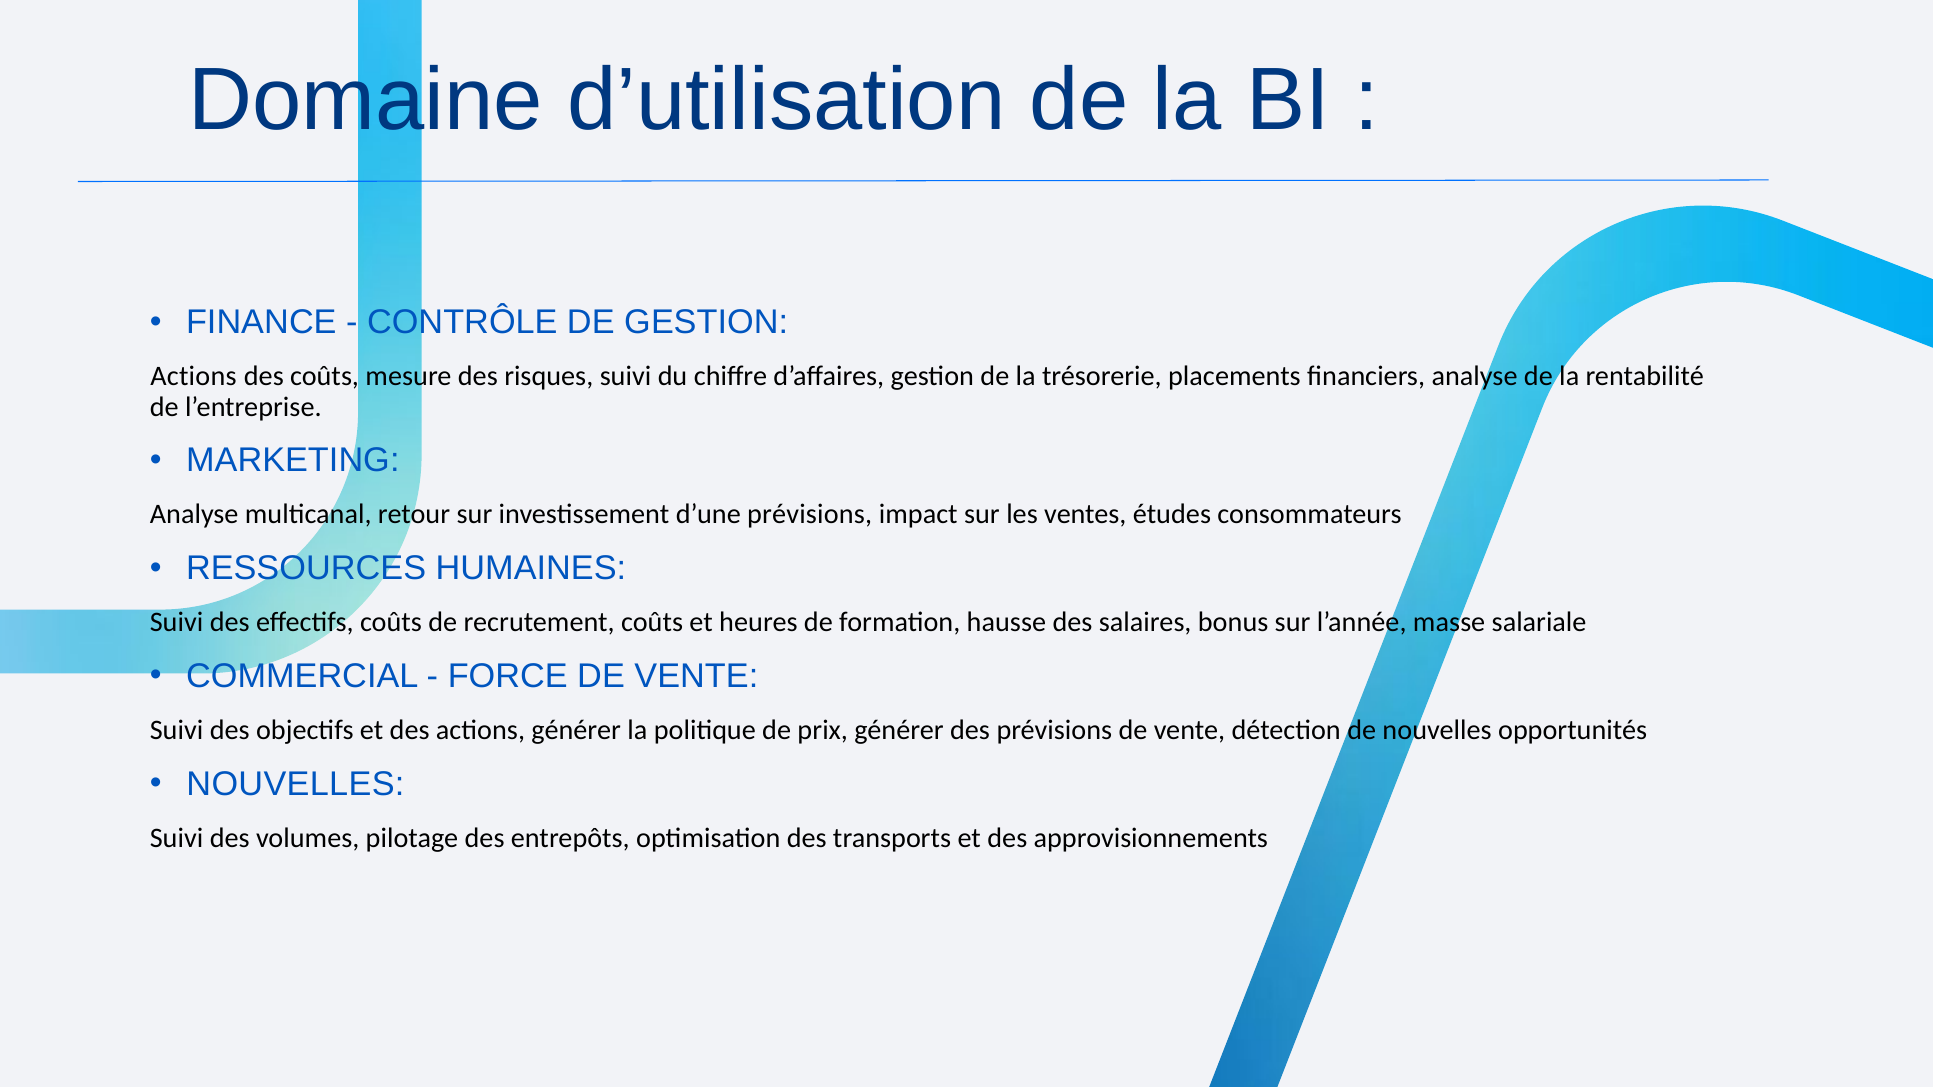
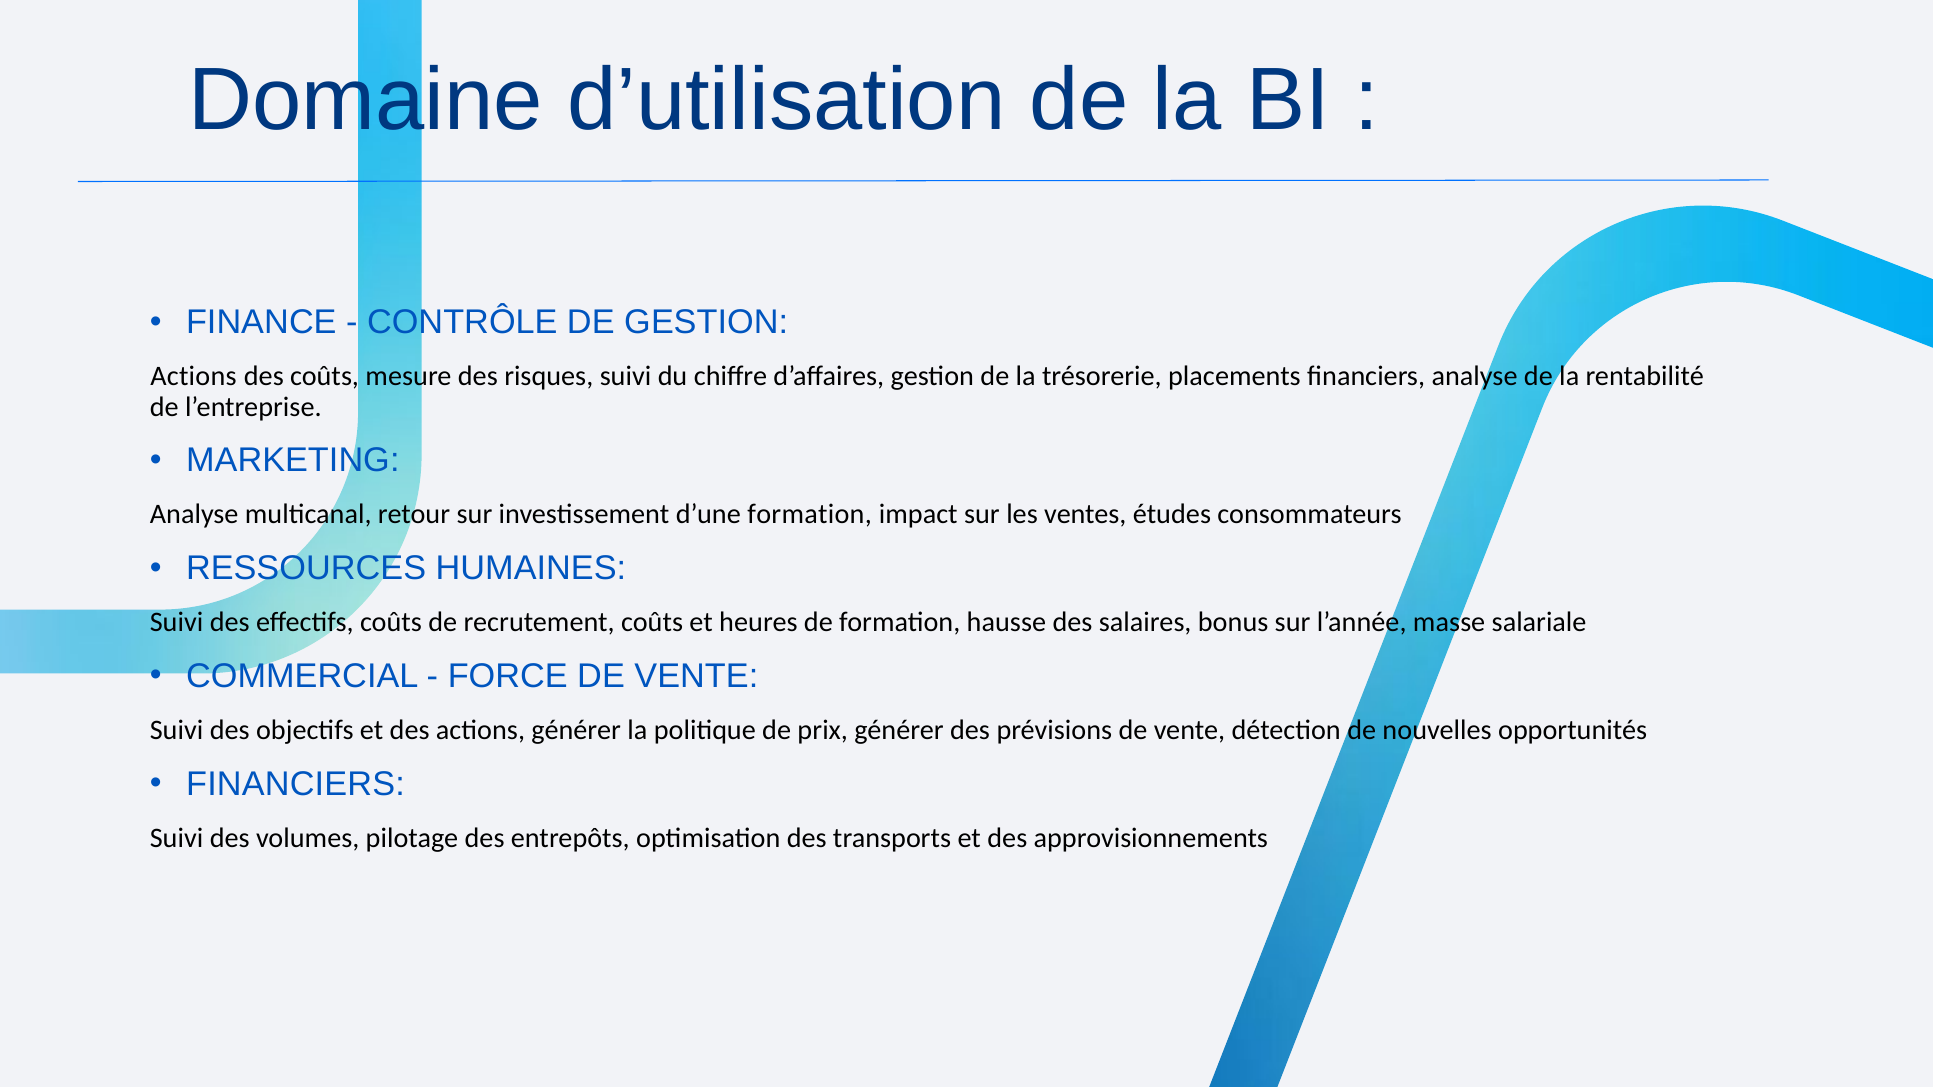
d’une prévisions: prévisions -> formation (810, 515)
NOUVELLES: NOUVELLES -> FINANCIERS (296, 784)
